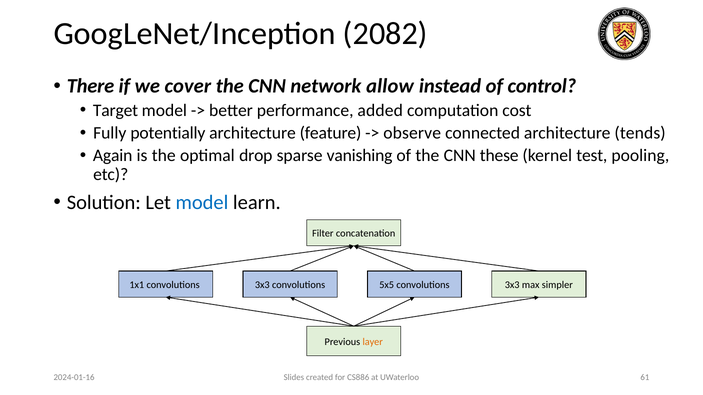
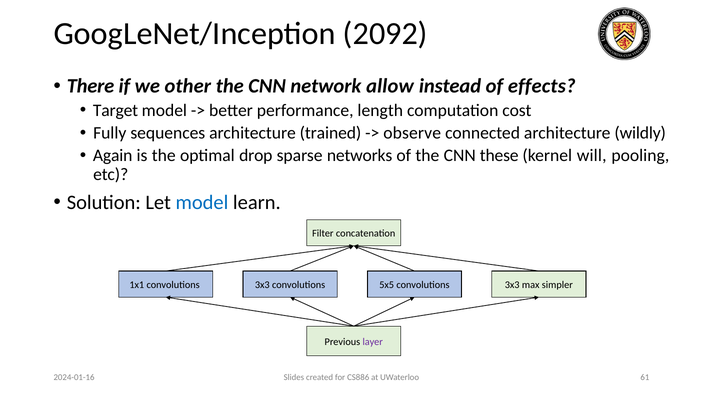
2082: 2082 -> 2092 (385, 34)
cover: cover -> other (188, 86)
control: control -> effects (542, 86)
added: added -> length (380, 110)
potentially: potentially -> sequences (168, 133)
feature: feature -> trained (330, 133)
tends: tends -> wildly (640, 133)
vanishing: vanishing -> networks (360, 156)
test: test -> will (592, 156)
layer colour: orange -> purple (373, 342)
